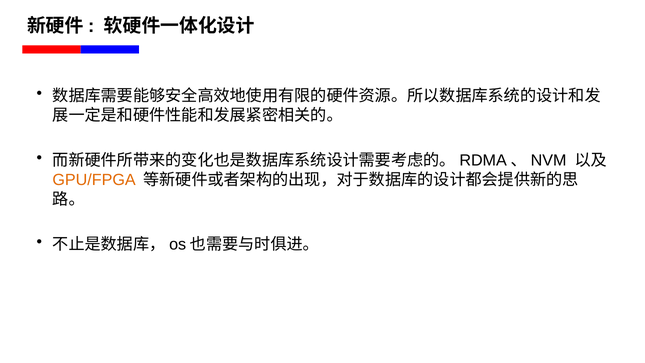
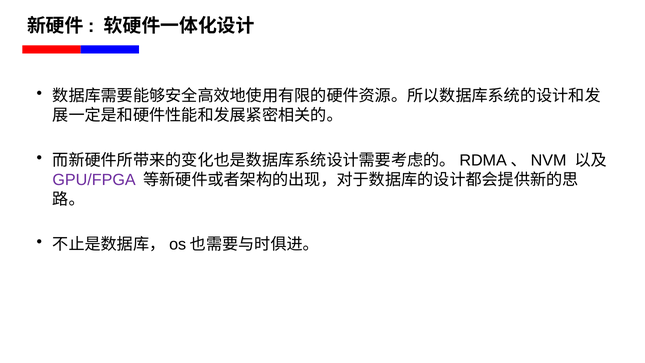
GPU/FPGA colour: orange -> purple (94, 180)
